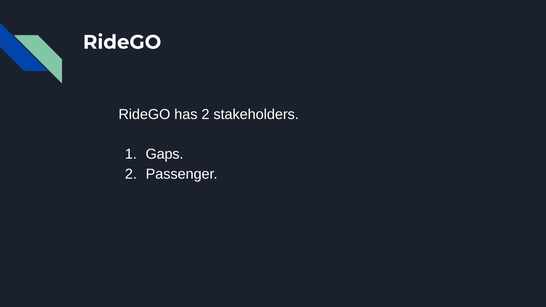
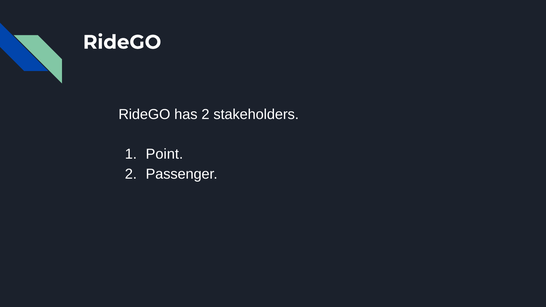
Gaps: Gaps -> Point (164, 154)
